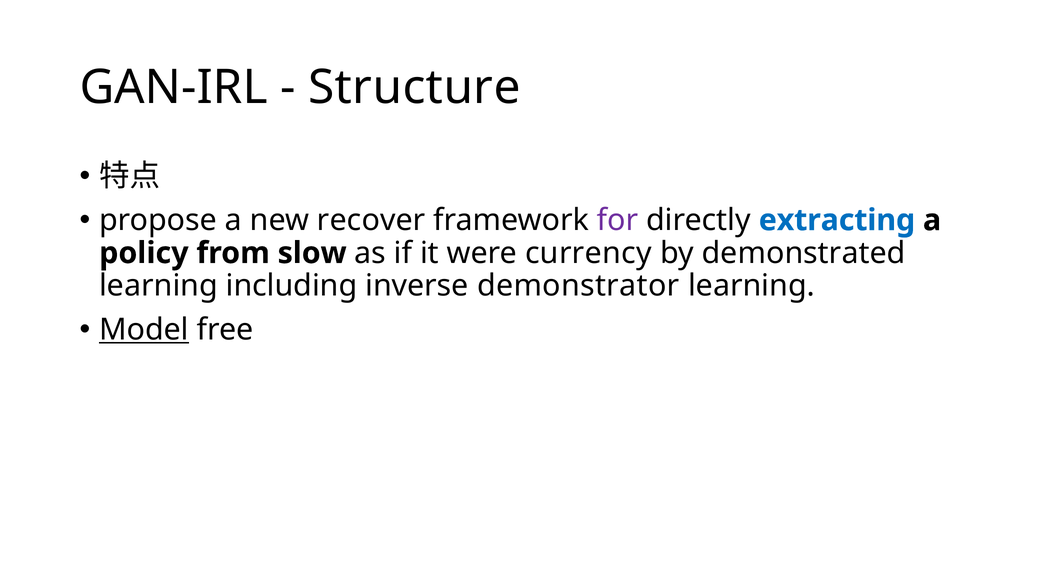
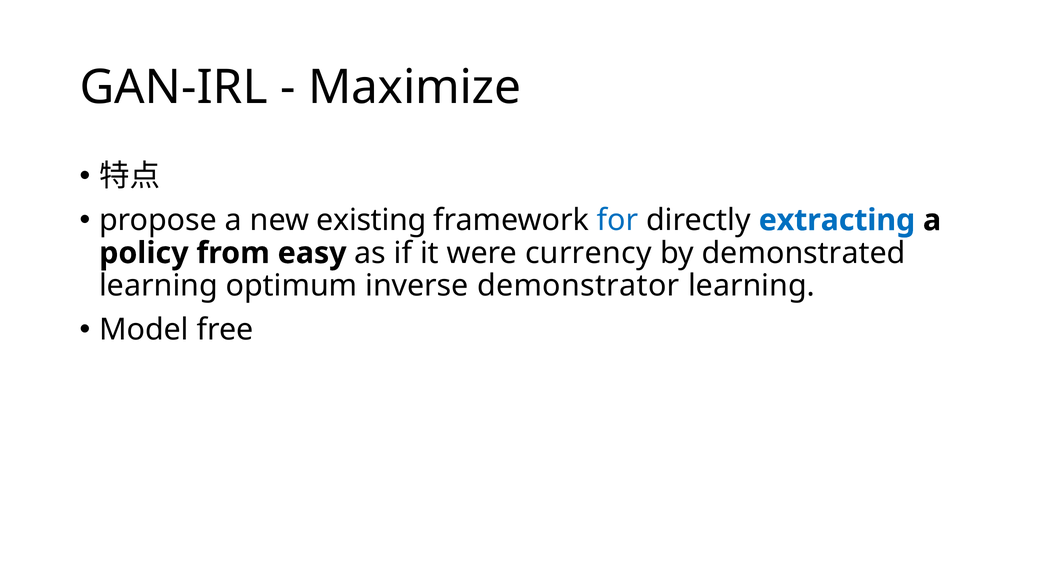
Structure: Structure -> Maximize (415, 88)
recover: recover -> existing (371, 220)
for colour: purple -> blue (618, 220)
slow: slow -> easy (312, 253)
including: including -> optimum (292, 286)
Model underline: present -> none (144, 330)
